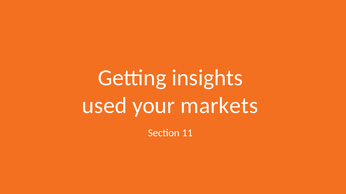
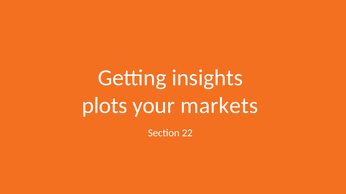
used: used -> plots (105, 106)
11: 11 -> 22 (187, 133)
